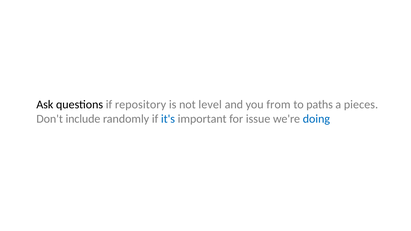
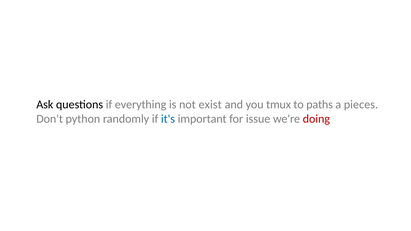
repository: repository -> everything (141, 105)
level: level -> exist (210, 105)
from: from -> tmux (279, 105)
include: include -> python (83, 119)
doing colour: blue -> red (316, 119)
